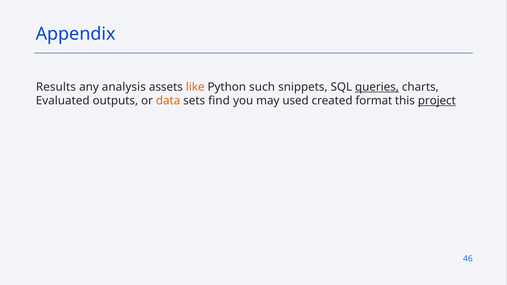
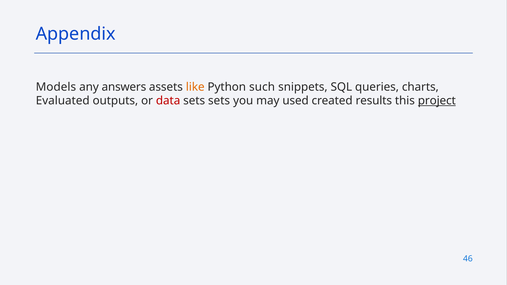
Results: Results -> Models (56, 87)
analysis: analysis -> answers (124, 87)
queries underline: present -> none (377, 87)
data colour: orange -> red (168, 101)
sets find: find -> sets (219, 101)
format: format -> results (374, 101)
